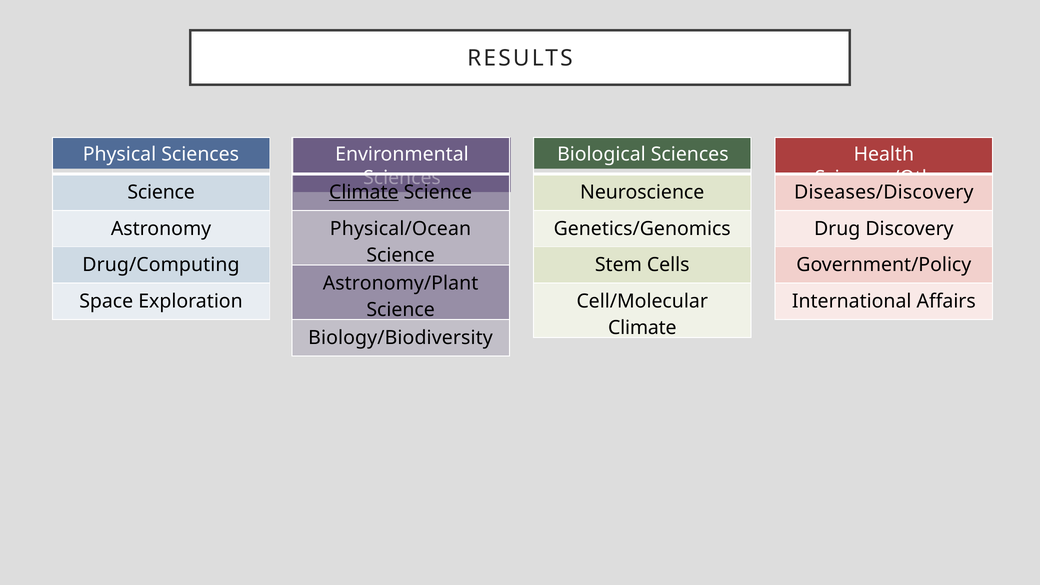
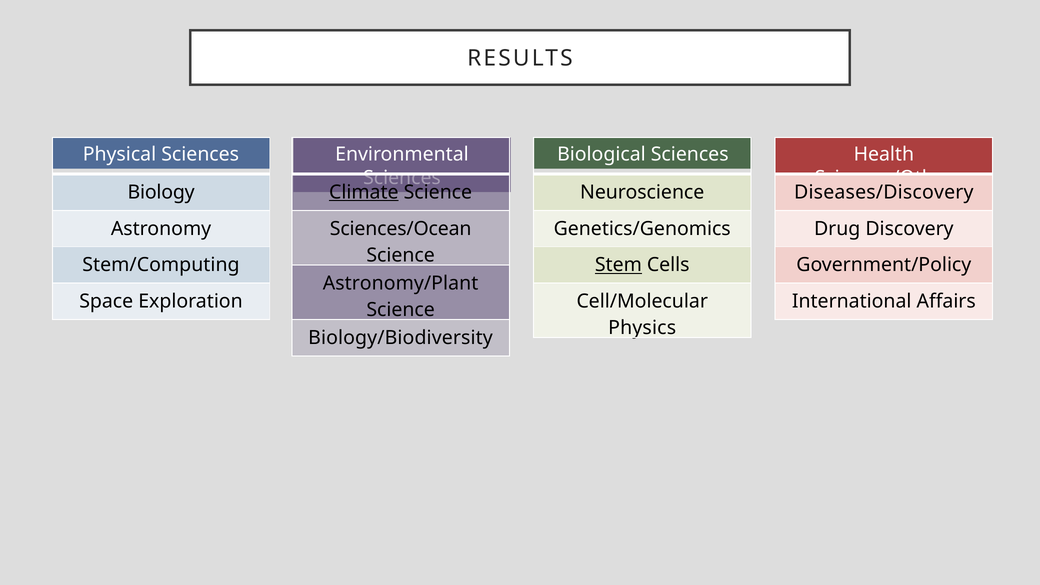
Science: Science -> Biology (161, 192)
Physical/Ocean: Physical/Ocean -> Sciences/Ocean (401, 229)
Drug/Computing: Drug/Computing -> Stem/Computing (161, 265)
Stem underline: none -> present (618, 265)
Climate: Climate -> Physics (642, 328)
